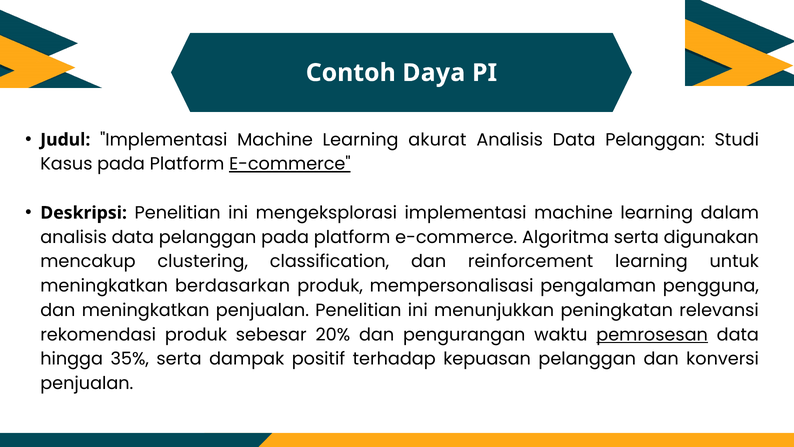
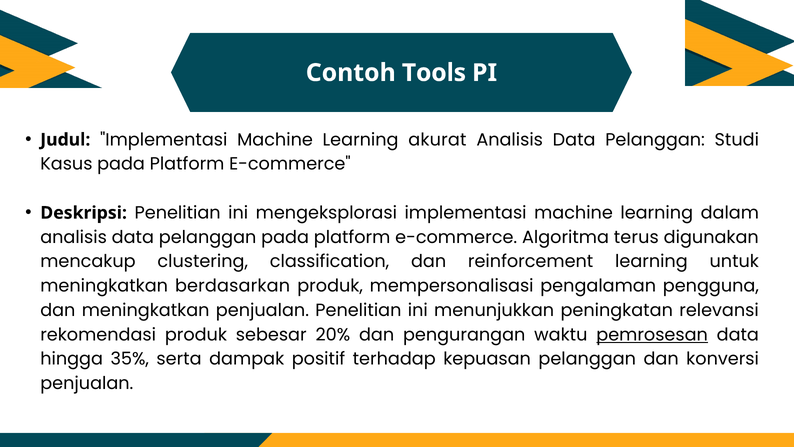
Daya: Daya -> Tools (434, 73)
E-commerce underline: present -> none (290, 164)
Algoritma serta: serta -> terus (636, 237)
